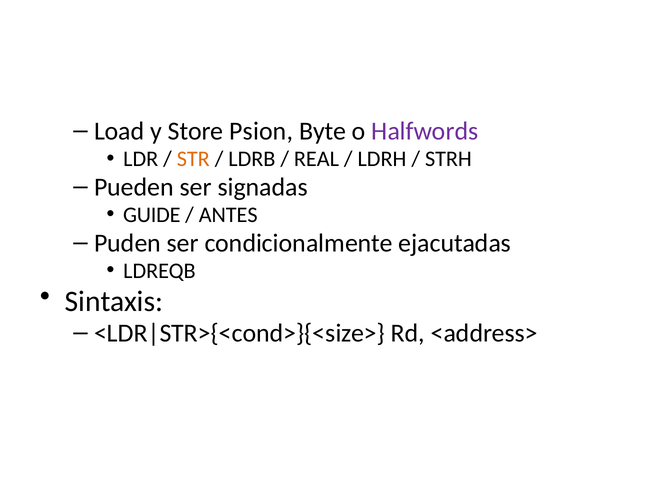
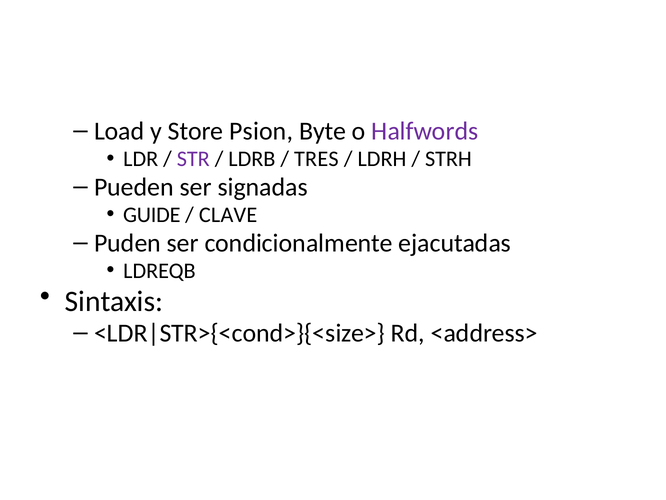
STR colour: orange -> purple (193, 159)
REAL: REAL -> TRES (316, 159)
ANTES: ANTES -> CLAVE (228, 215)
